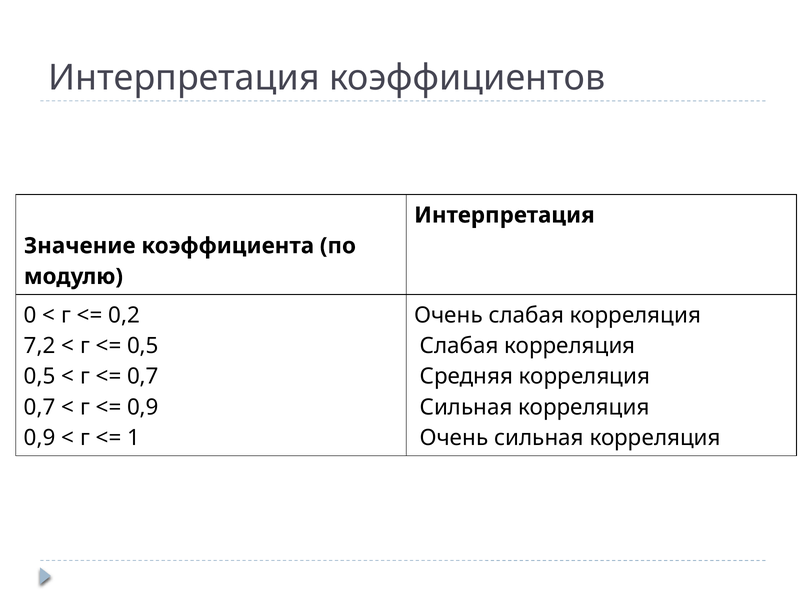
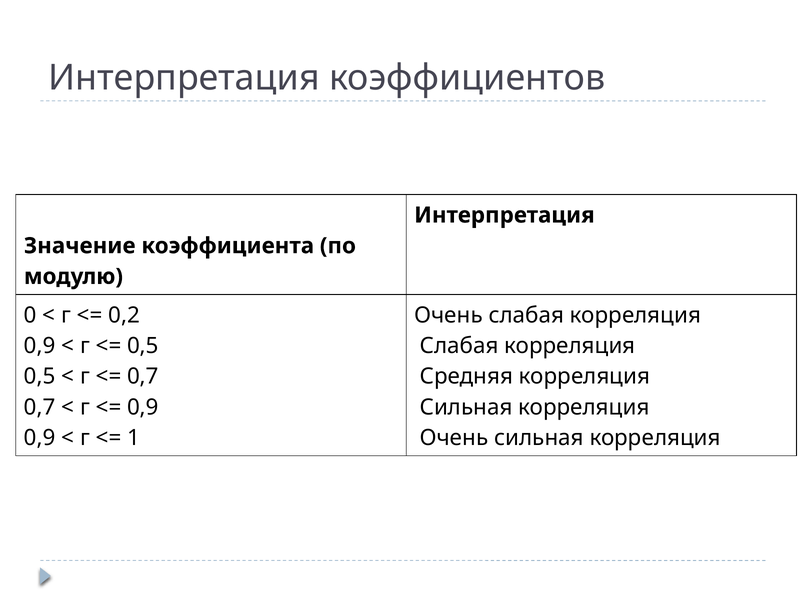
7,2: 7,2 -> 0,9 (40, 346)
